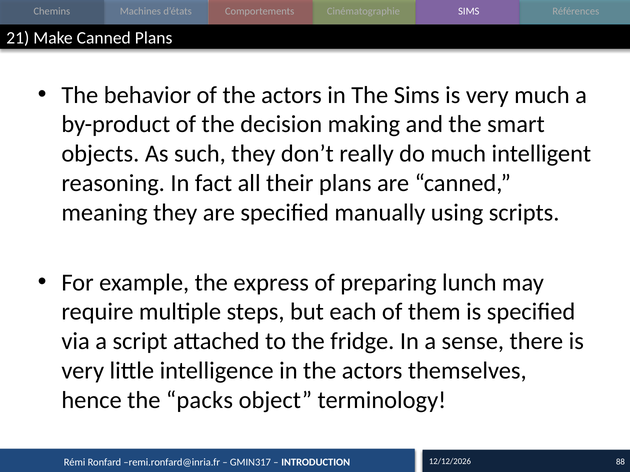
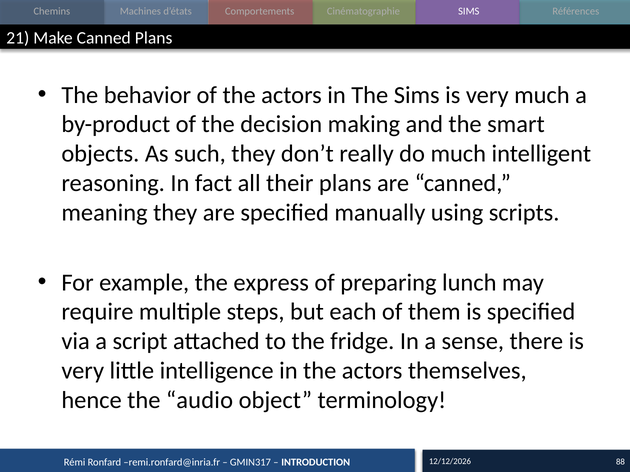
packs: packs -> audio (199, 400)
